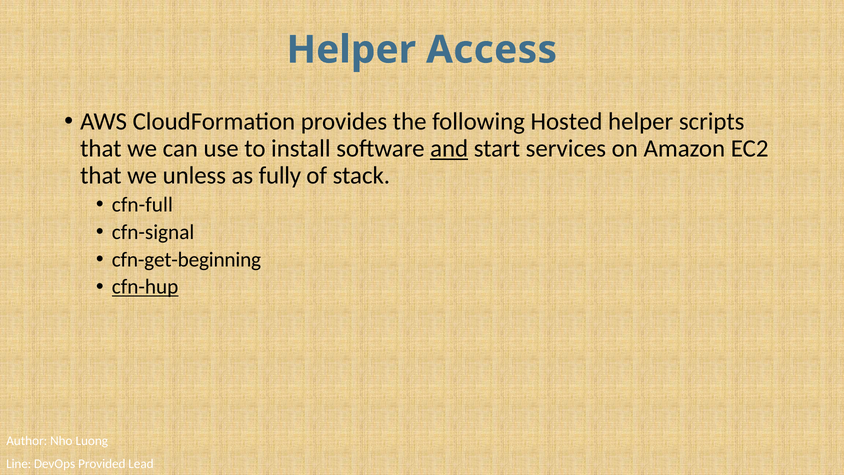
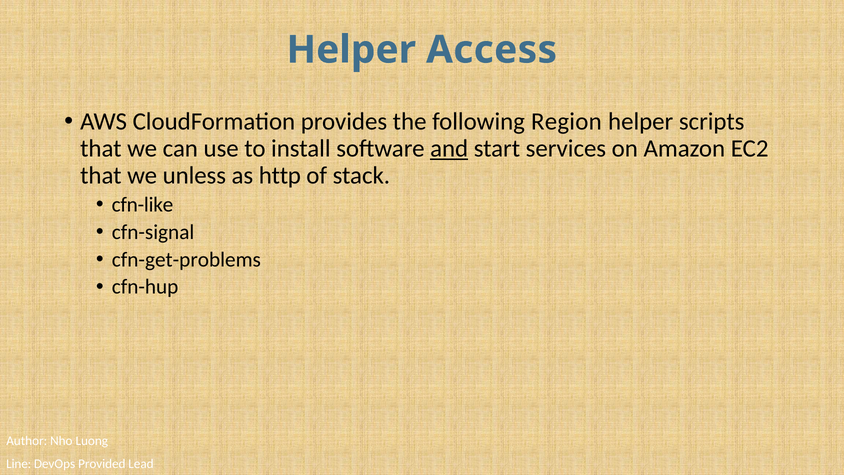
Hosted: Hosted -> Region (566, 122)
fully: fully -> http (280, 175)
cfn-full: cfn-full -> cfn-like (143, 205)
cfn-get-beginning: cfn-get-beginning -> cfn-get-problems (186, 259)
cfn-hup underline: present -> none (145, 287)
